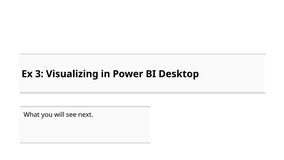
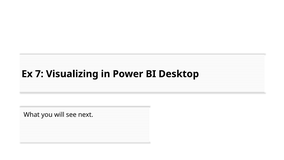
3: 3 -> 7 (39, 74)
